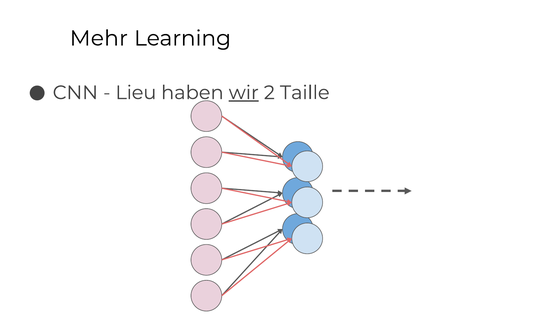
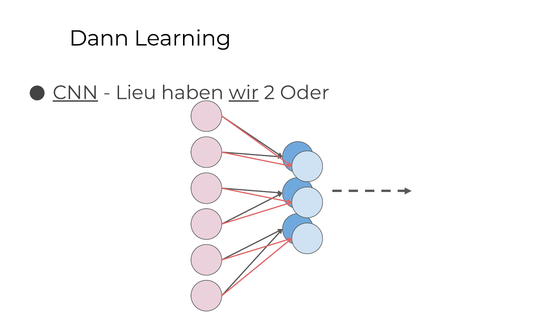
Mehr: Mehr -> Dann (99, 38)
CNN underline: none -> present (75, 93)
Taille: Taille -> Oder (305, 93)
